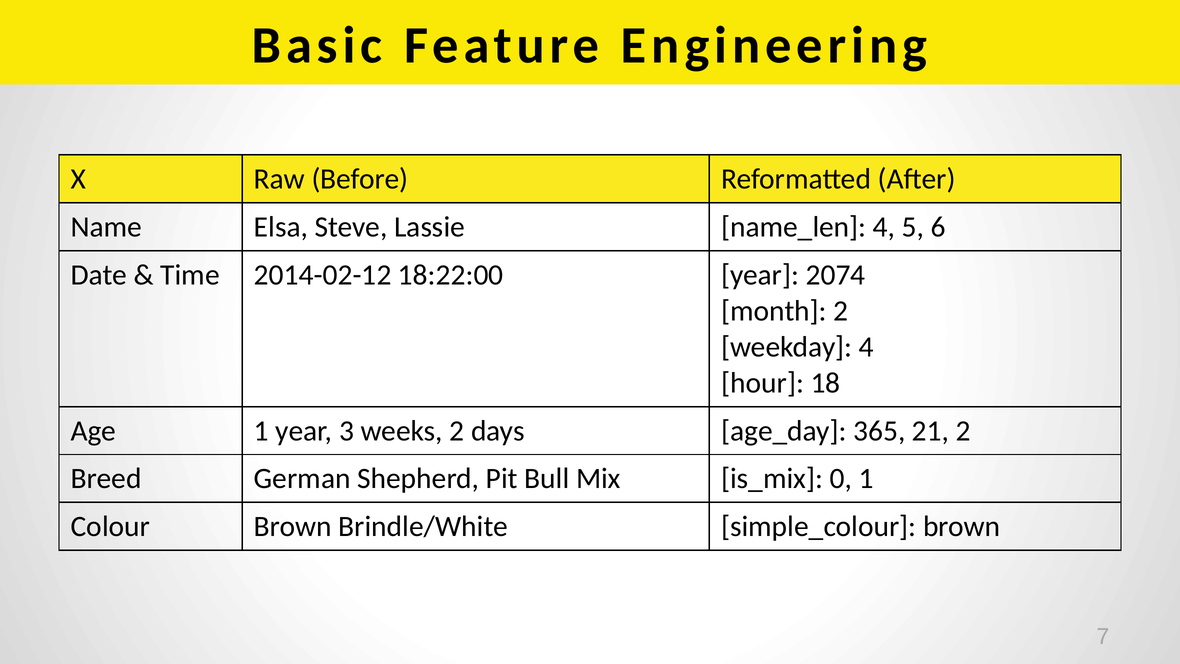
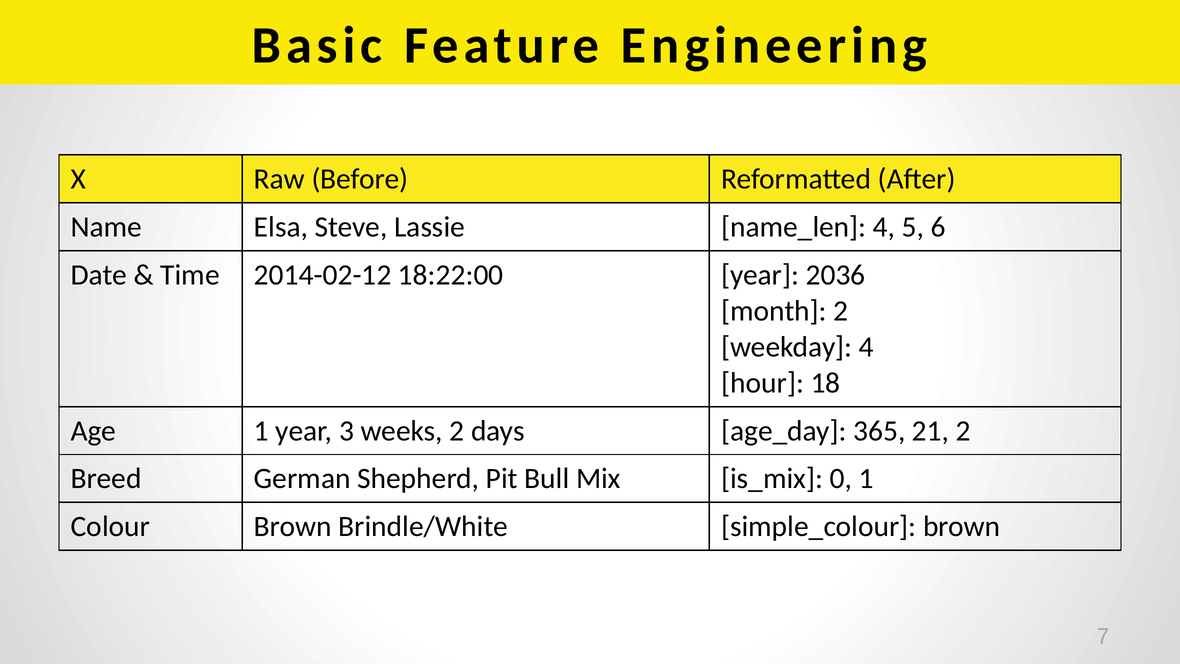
2074: 2074 -> 2036 (836, 275)
